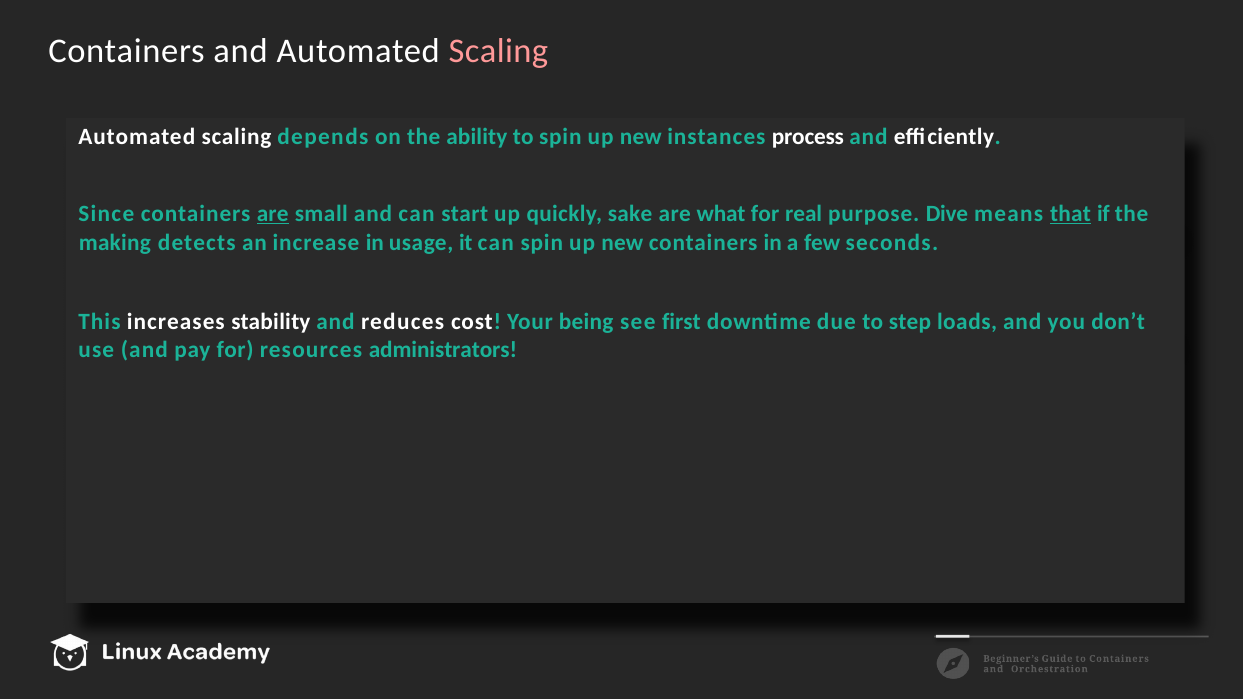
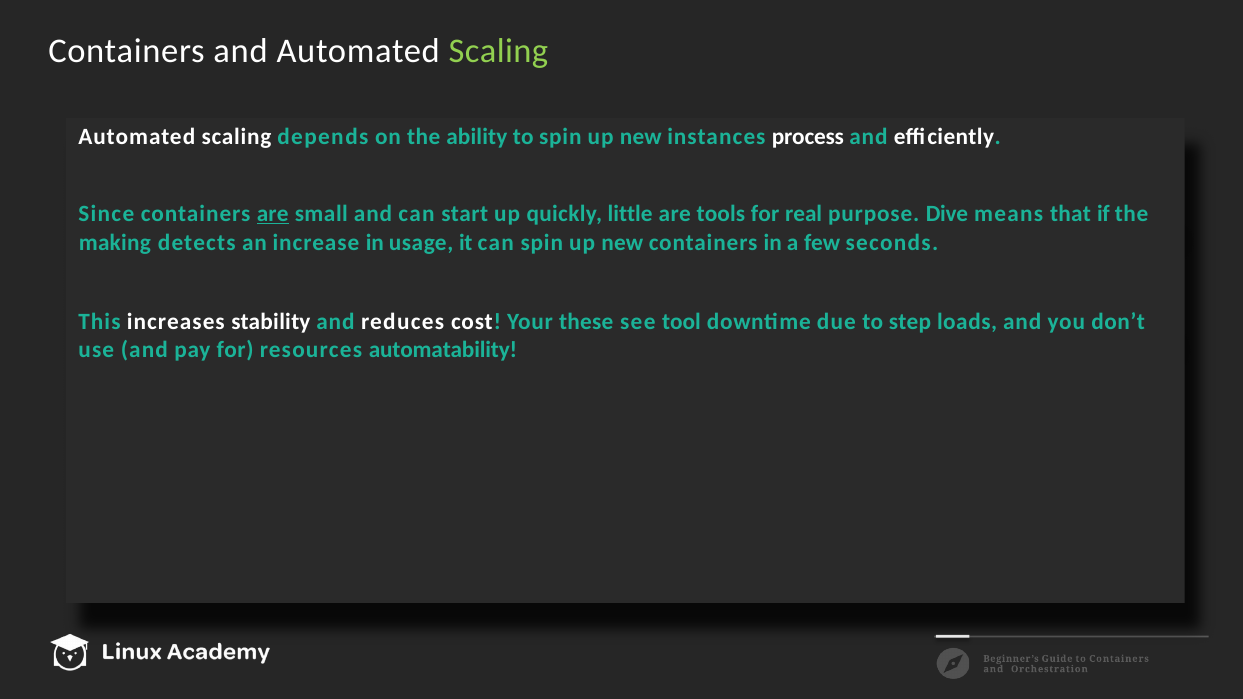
Scaling colour: pink -> light green (498, 52)
sake: sake -> little (630, 214)
what: what -> tools (721, 214)
that underline: present -> none (1070, 214)
being: being -> these (586, 322)
first: first -> tool (681, 322)
administrators: administrators -> automatability (443, 350)
